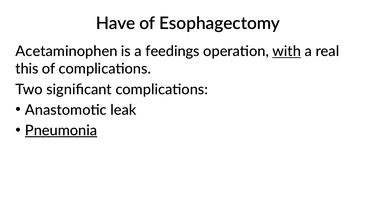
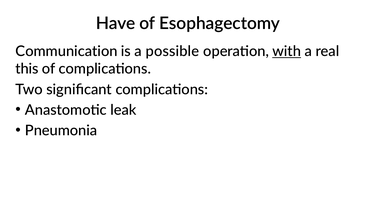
Acetaminophen: Acetaminophen -> Communication (67, 51)
feedings: feedings -> possible (172, 51)
Pneumonia underline: present -> none (61, 131)
